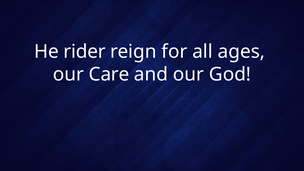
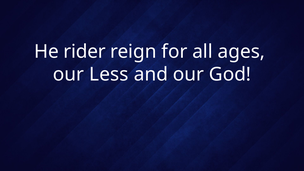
Care: Care -> Less (109, 74)
